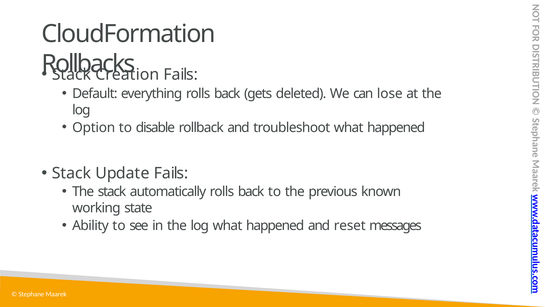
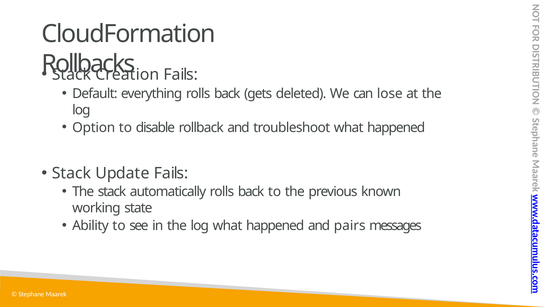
reset: reset -> pairs (350, 225)
